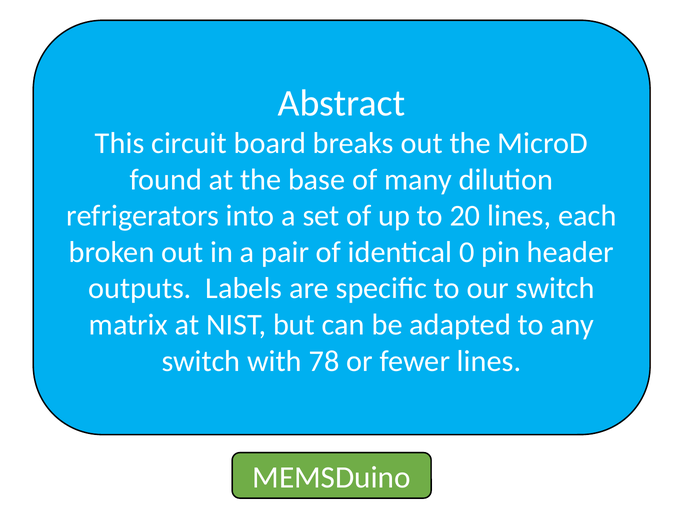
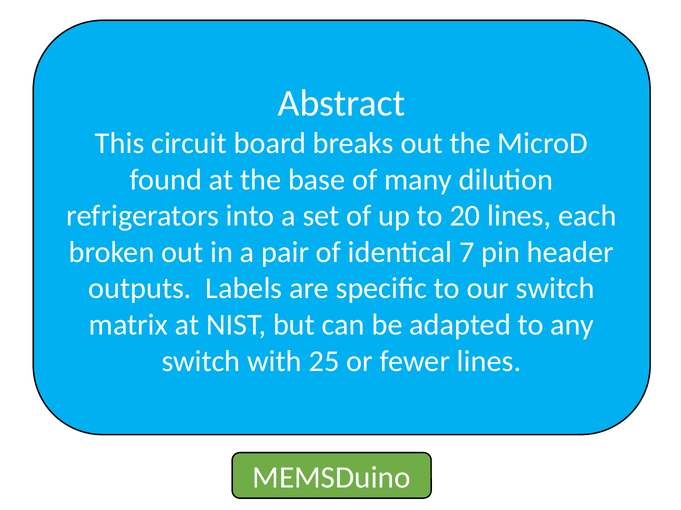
0: 0 -> 7 (467, 253)
78: 78 -> 25 (324, 362)
